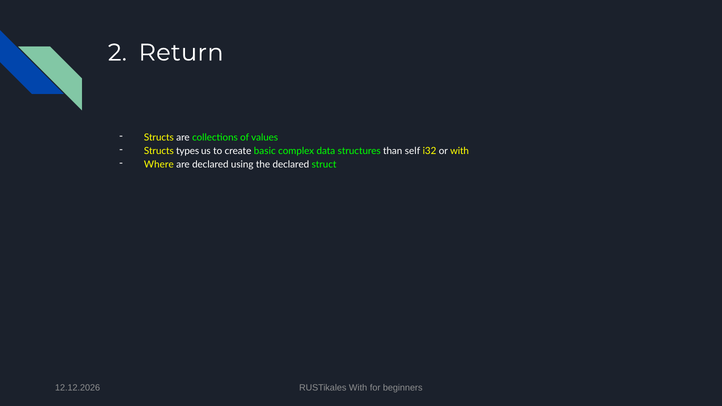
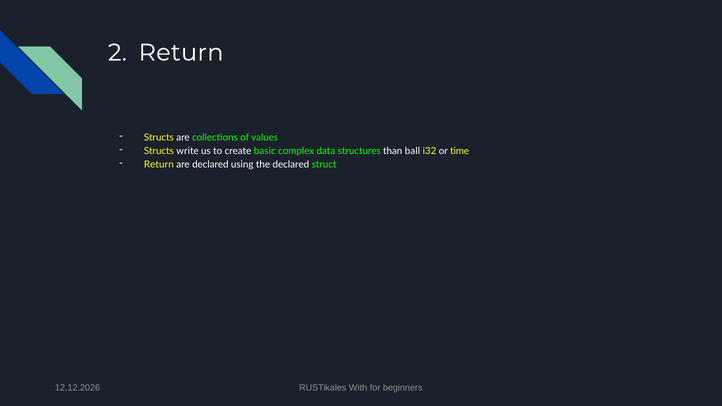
types: types -> write (188, 151)
self: self -> ball (412, 151)
or with: with -> time (460, 151)
Where: Where -> Return (159, 164)
